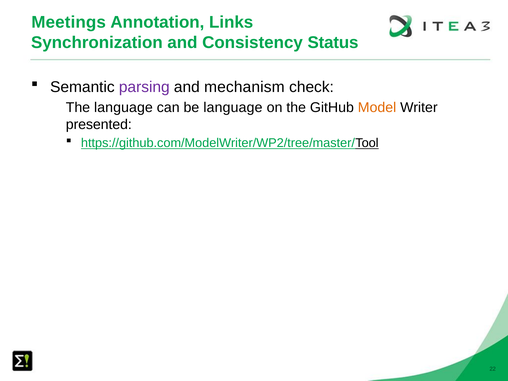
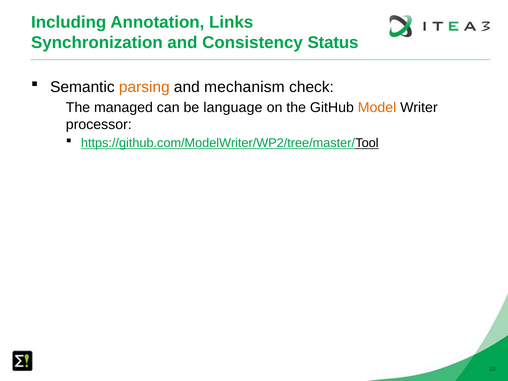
Meetings: Meetings -> Including (69, 22)
parsing colour: purple -> orange (144, 87)
The language: language -> managed (123, 107)
presented: presented -> processor (99, 124)
